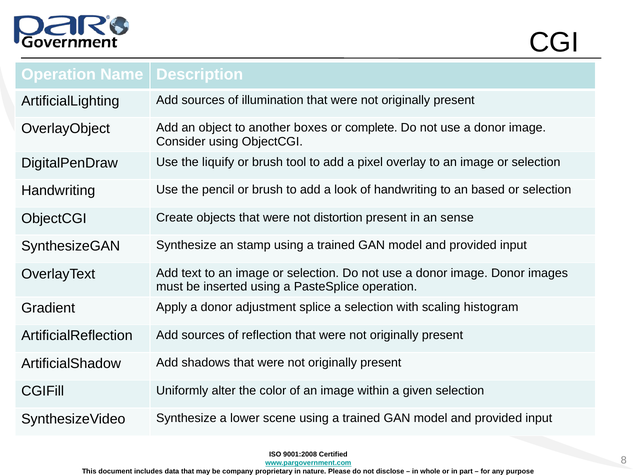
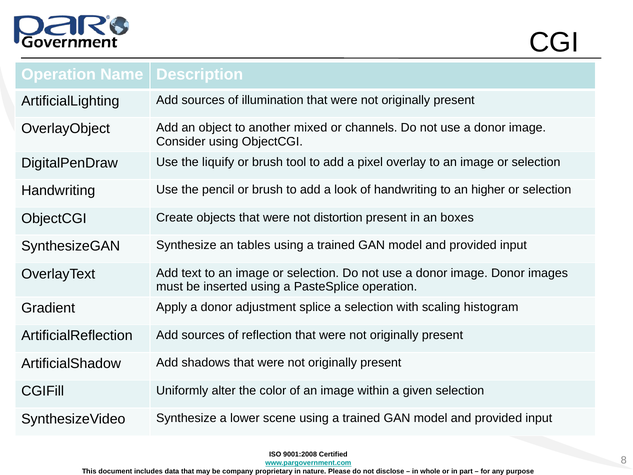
boxes: boxes -> mixed (311, 128)
complete: complete -> channels (371, 128)
based: based -> higher (488, 190)
sense: sense -> boxes (457, 217)
stamp: stamp -> tables (254, 245)
